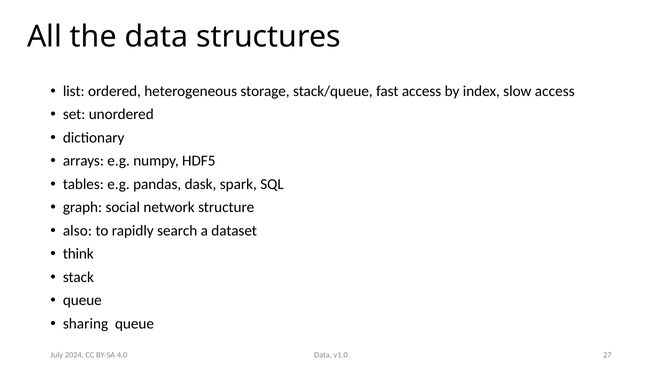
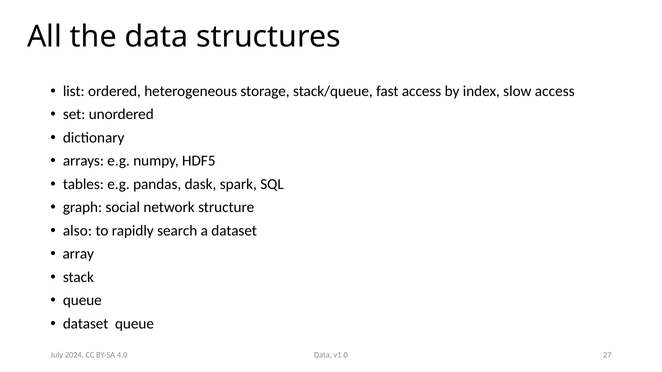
think: think -> array (78, 254)
sharing: sharing -> dataset (86, 324)
